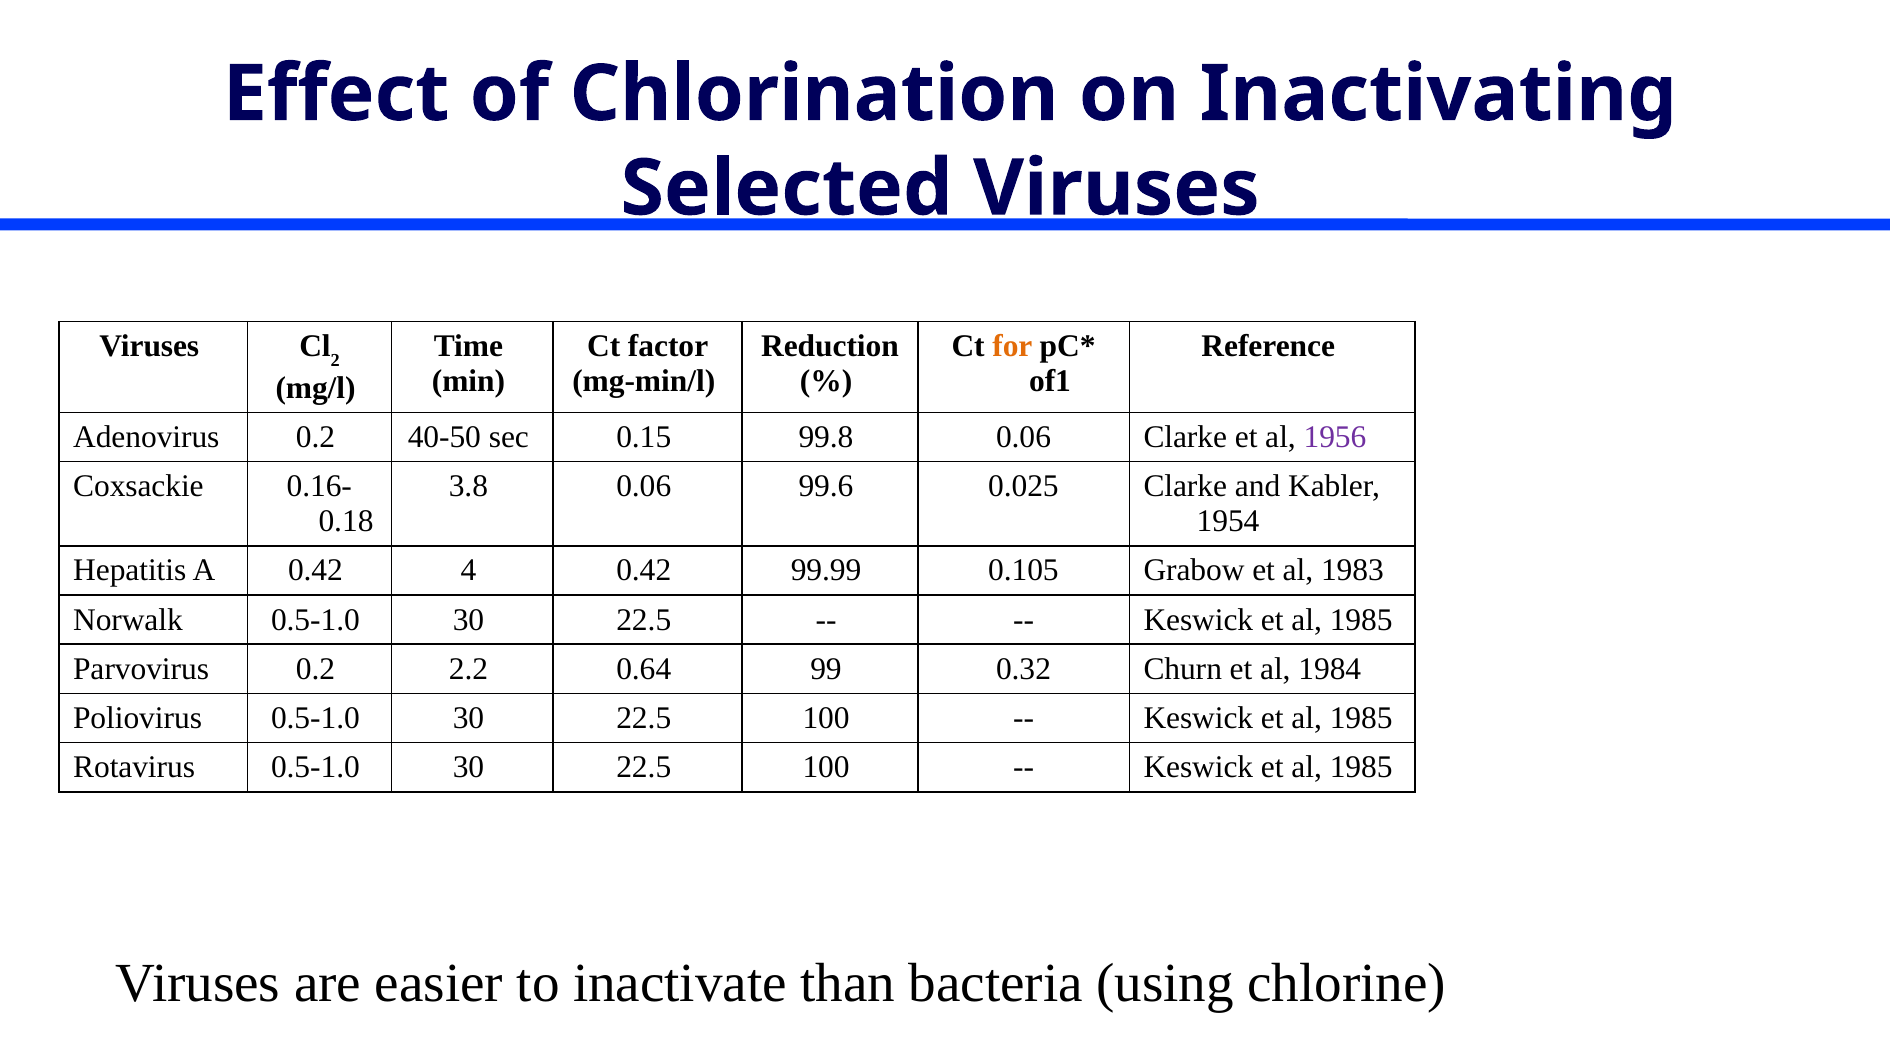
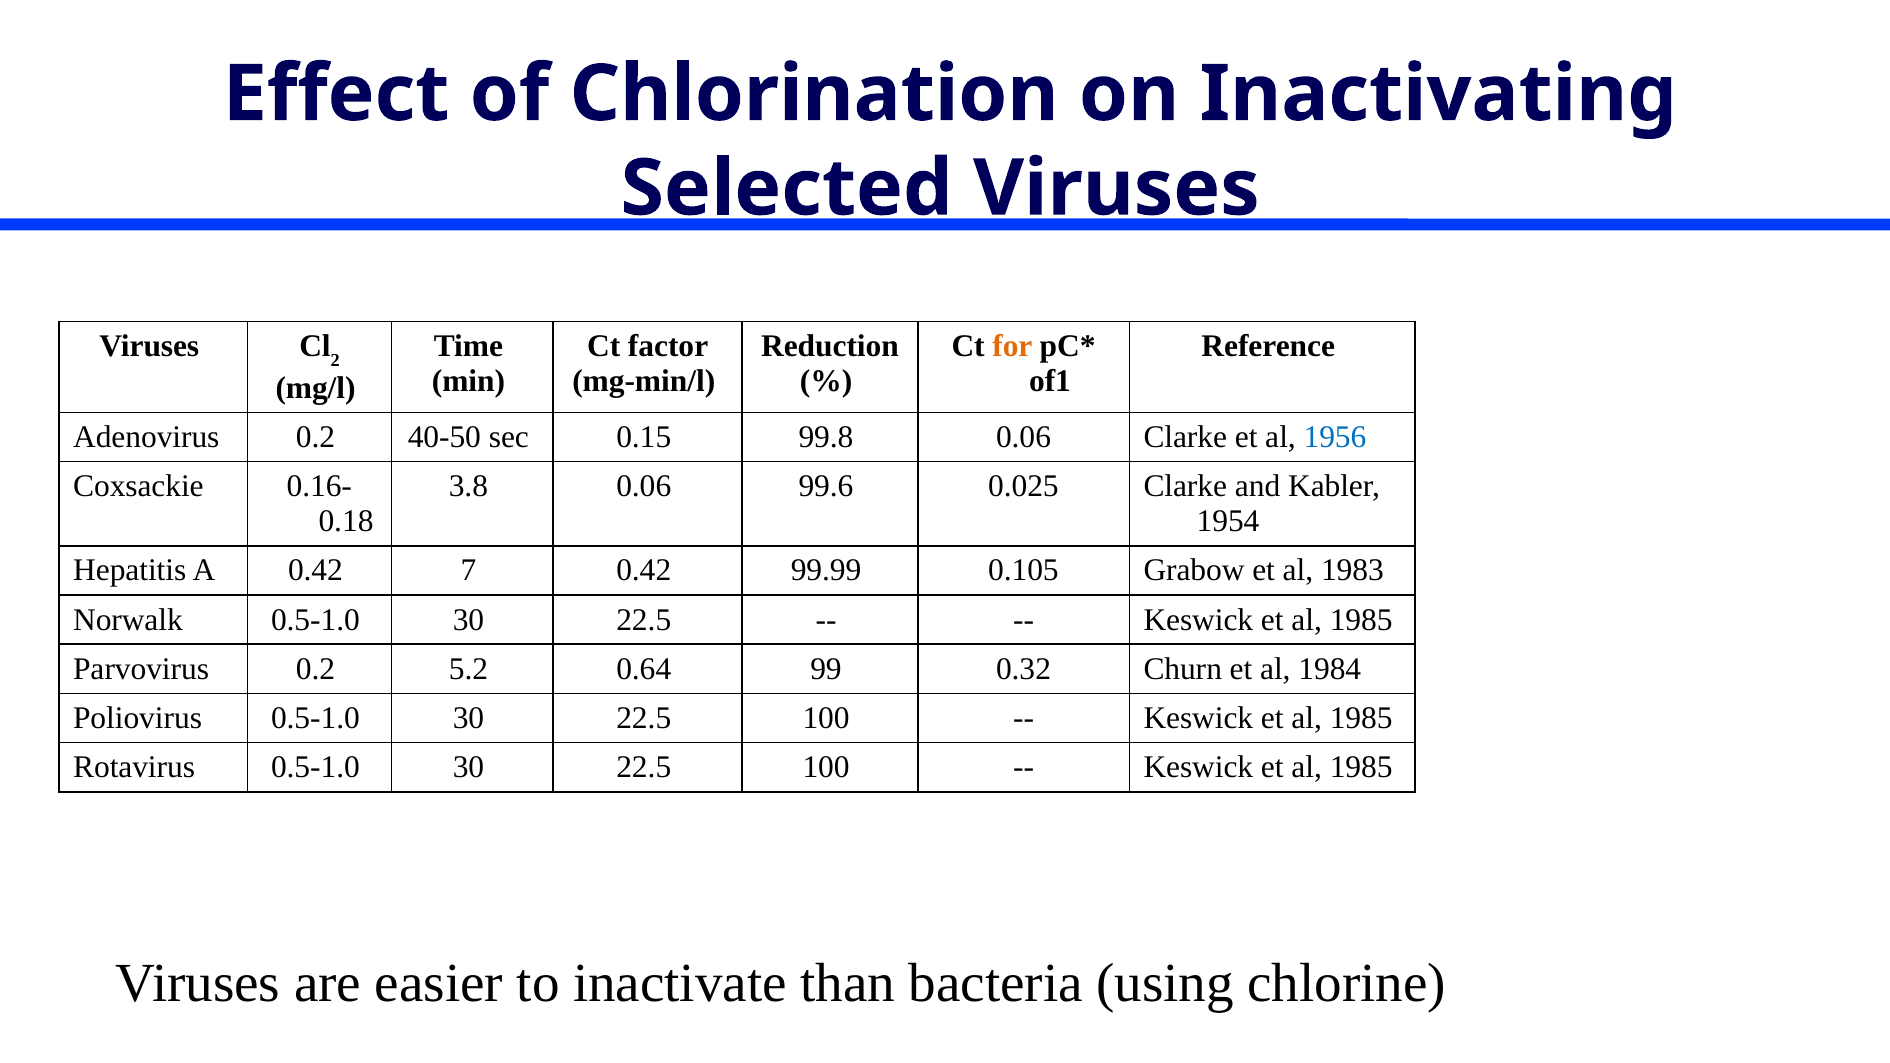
1956 colour: purple -> blue (1335, 437)
4: 4 -> 7 (469, 571)
2.2: 2.2 -> 5.2 (468, 669)
